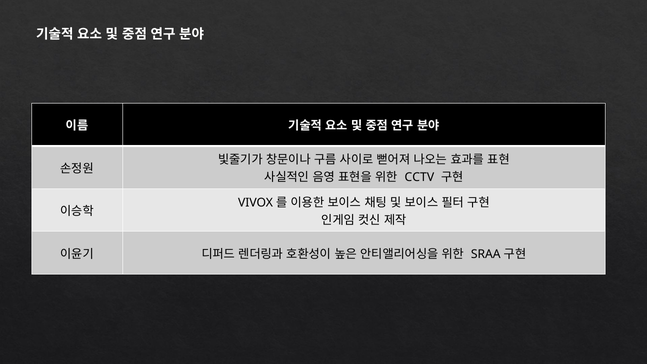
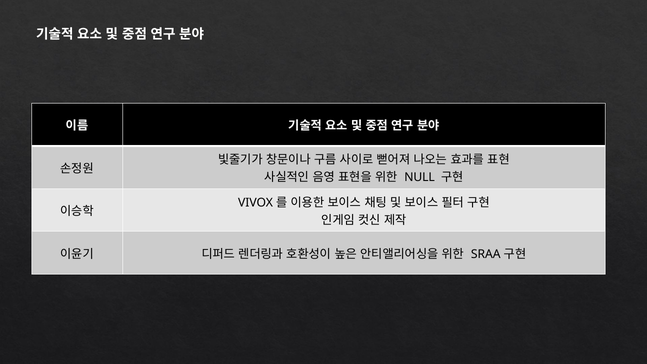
CCTV: CCTV -> NULL (420, 177)
